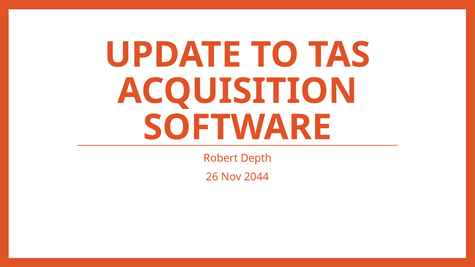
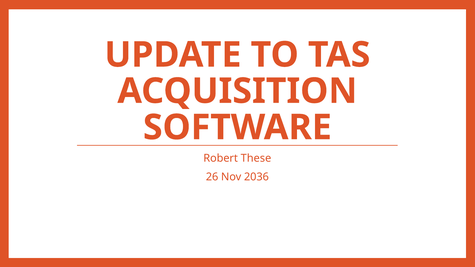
Depth: Depth -> These (256, 158)
2044: 2044 -> 2036 (256, 177)
